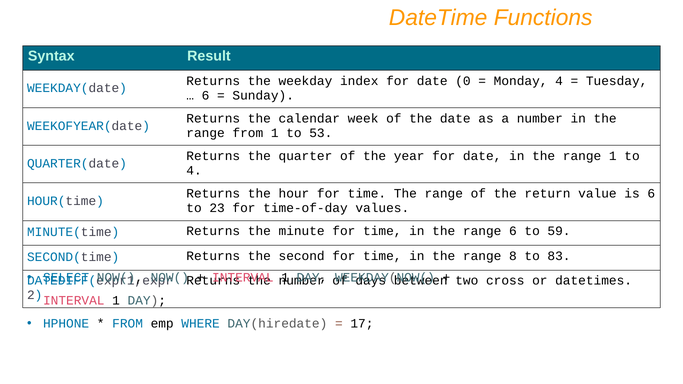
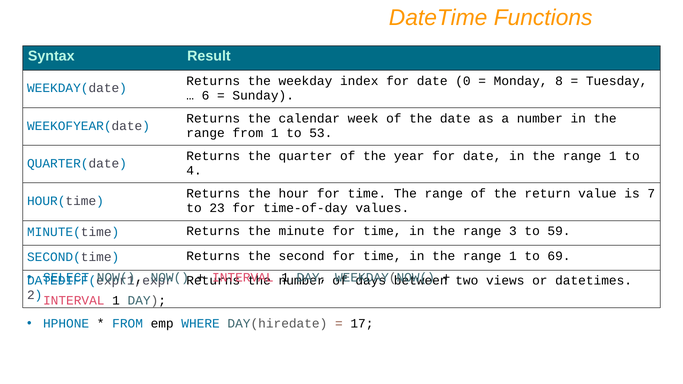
Monday 4: 4 -> 8 (559, 81)
is 6: 6 -> 7 (651, 194)
range 6: 6 -> 3 (513, 231)
8: 8 -> 1 (513, 256)
83: 83 -> 69 (559, 256)
cross: cross -> views (505, 281)
